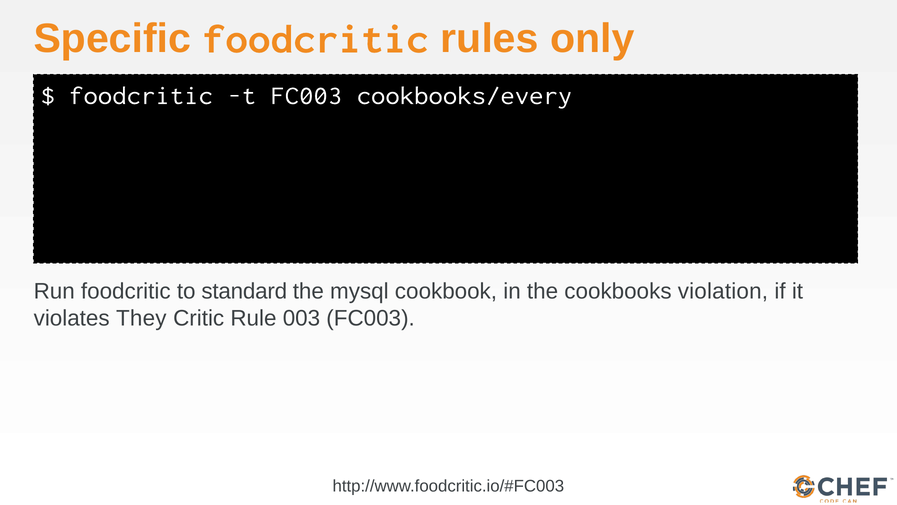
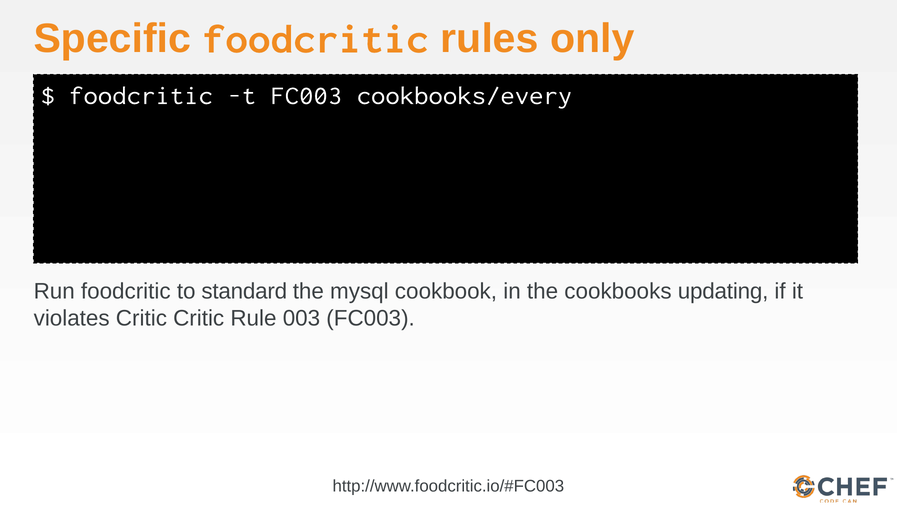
violation: violation -> updating (723, 291)
violates They: They -> Critic (141, 318)
